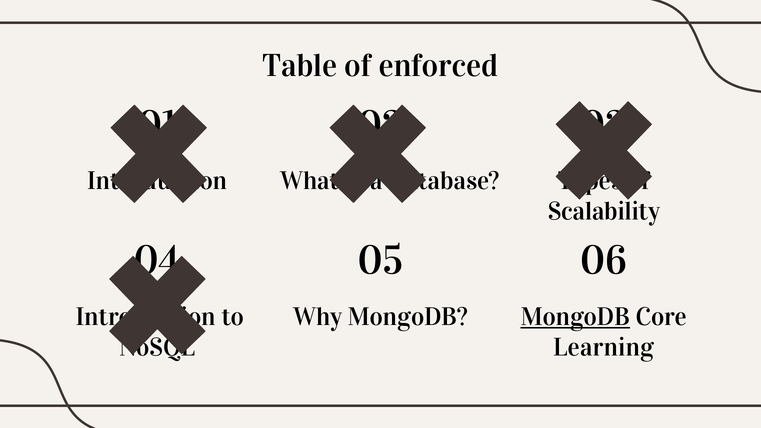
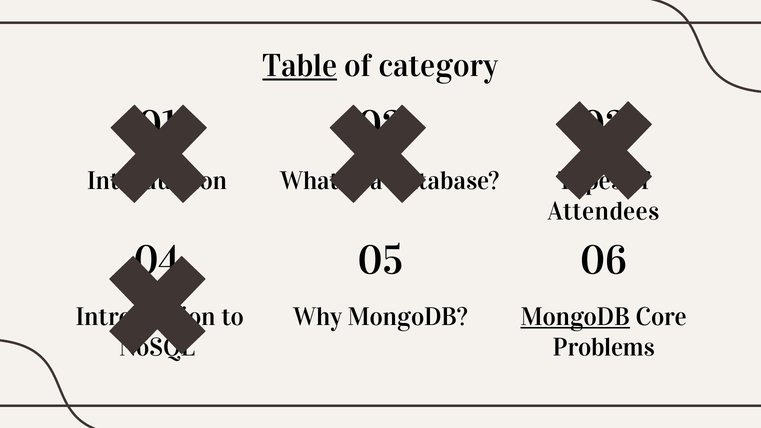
Table underline: none -> present (300, 66)
enforced: enforced -> category (438, 66)
Scalability: Scalability -> Attendees (604, 211)
Learning: Learning -> Problems (604, 347)
